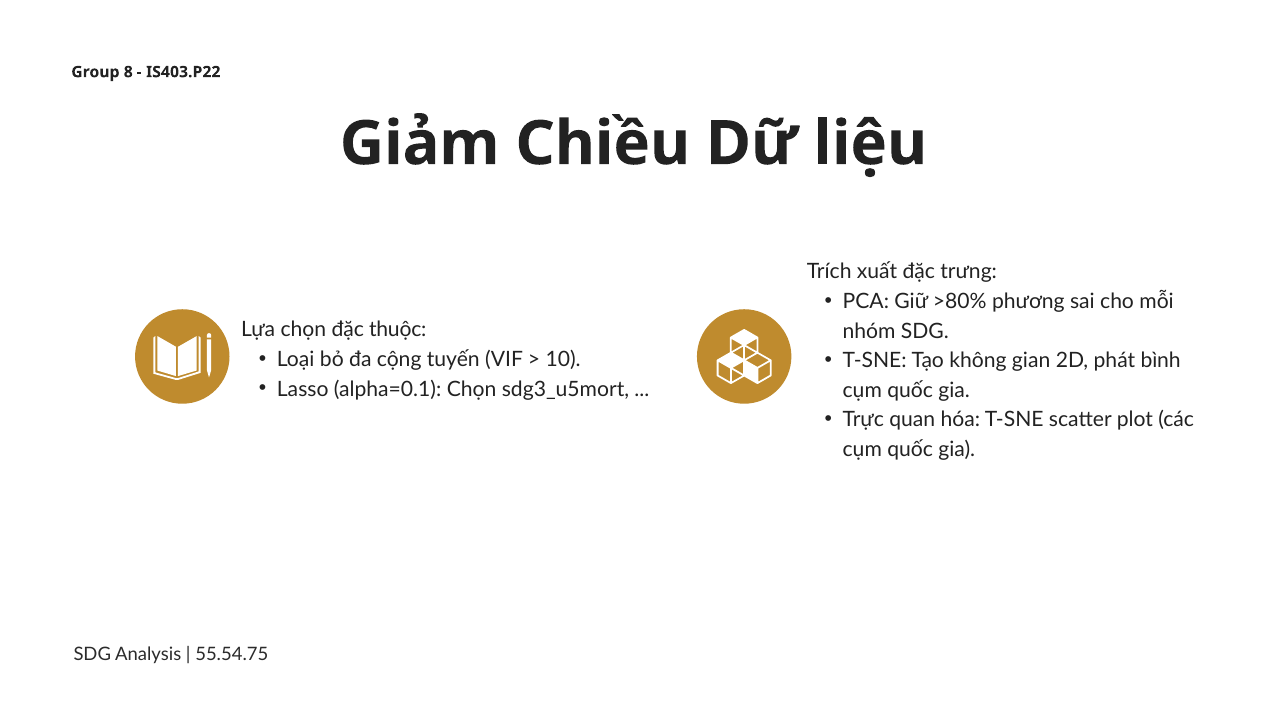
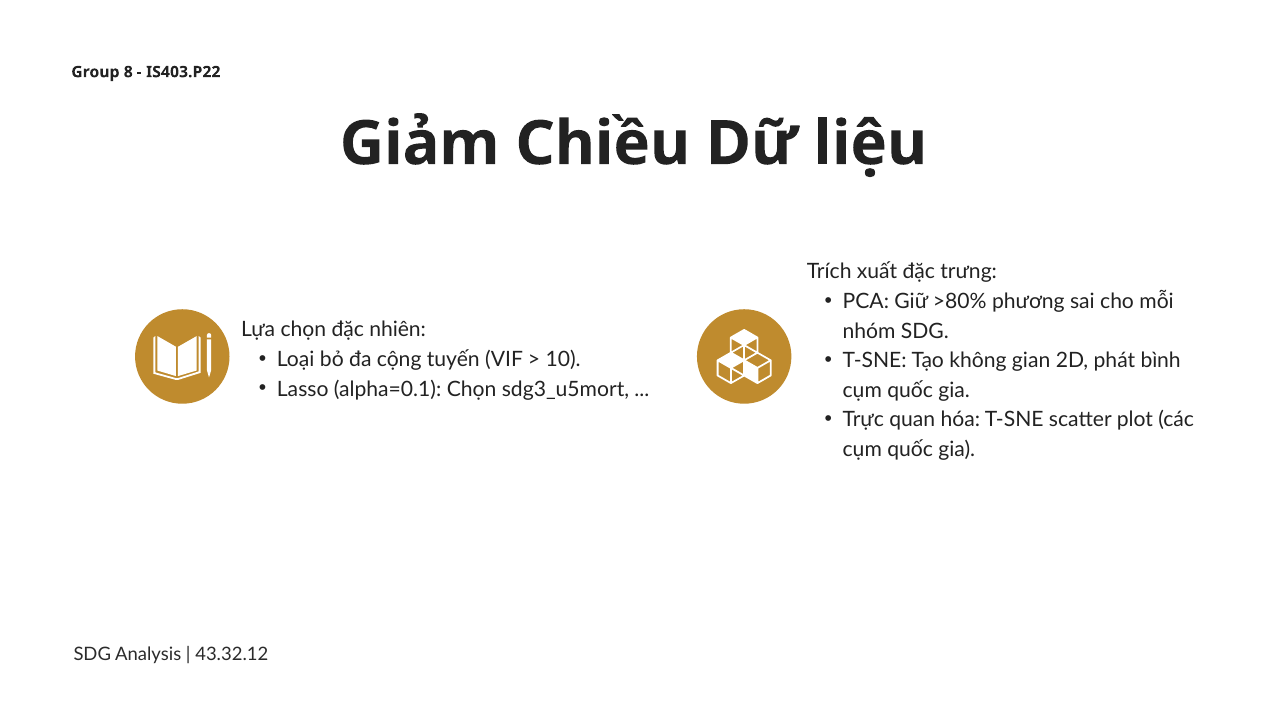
thuộc: thuộc -> nhiên (398, 330)
55.54.75: 55.54.75 -> 43.32.12 (232, 654)
